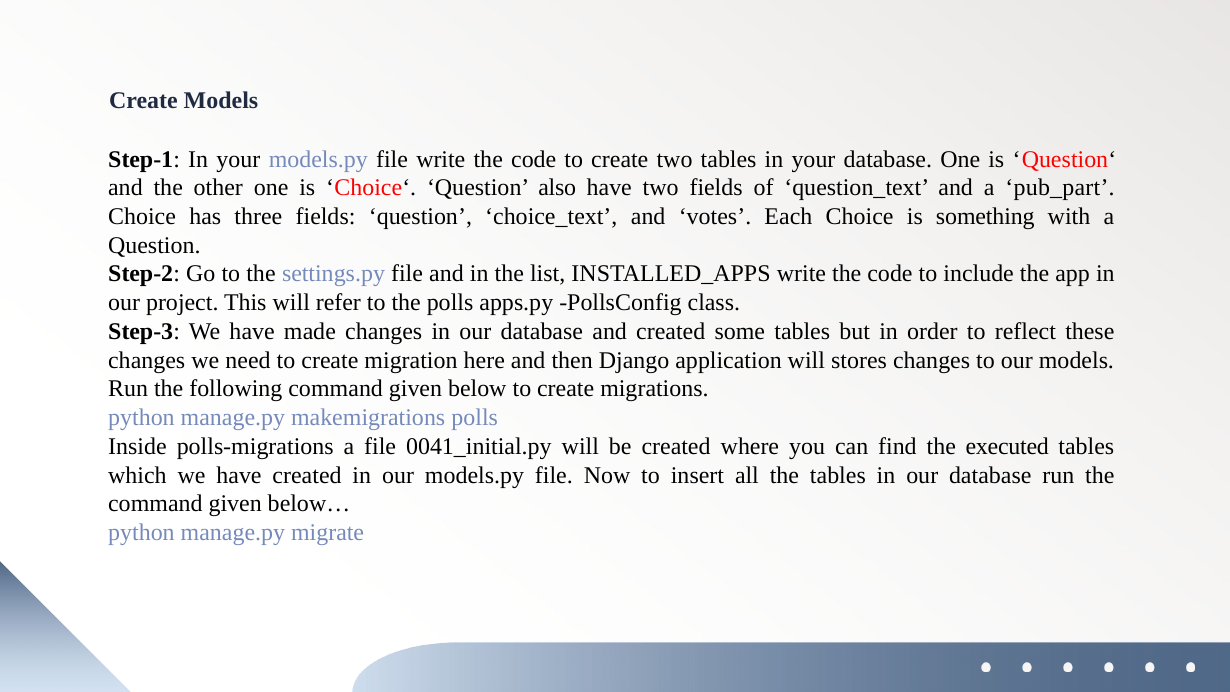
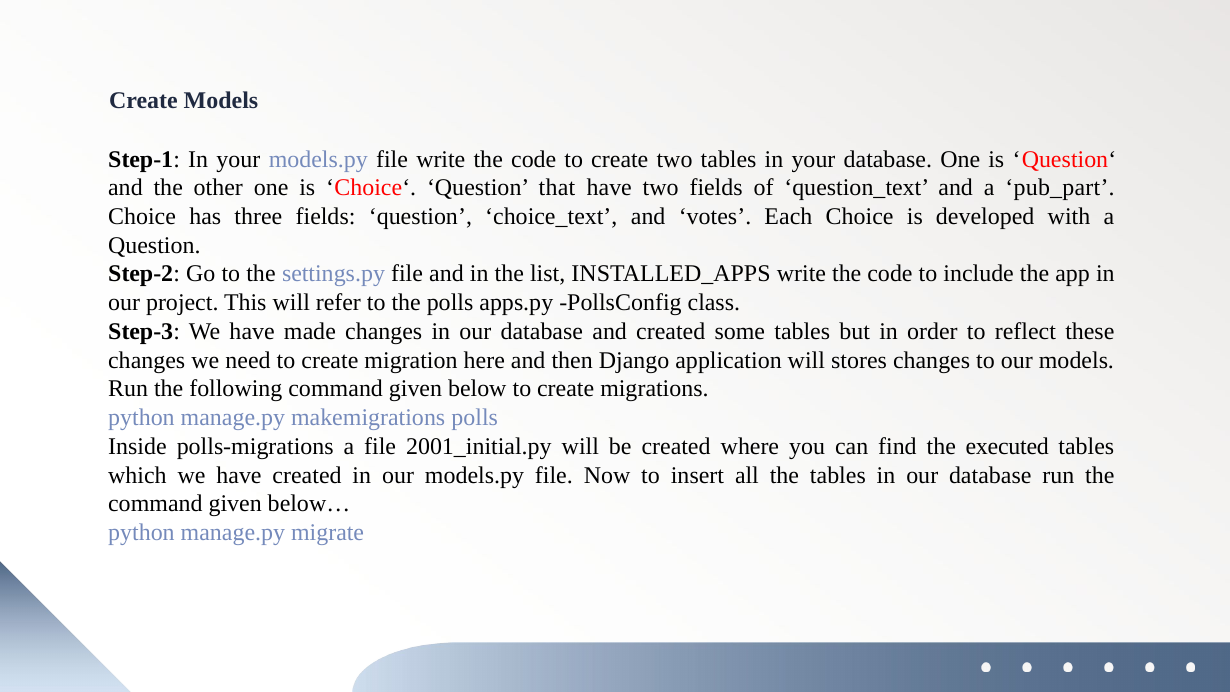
also: also -> that (557, 188)
something: something -> developed (985, 217)
0041_initial.py: 0041_initial.py -> 2001_initial.py (479, 446)
